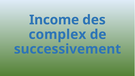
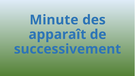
Income: Income -> Minute (54, 20)
complex: complex -> apparaît (57, 34)
